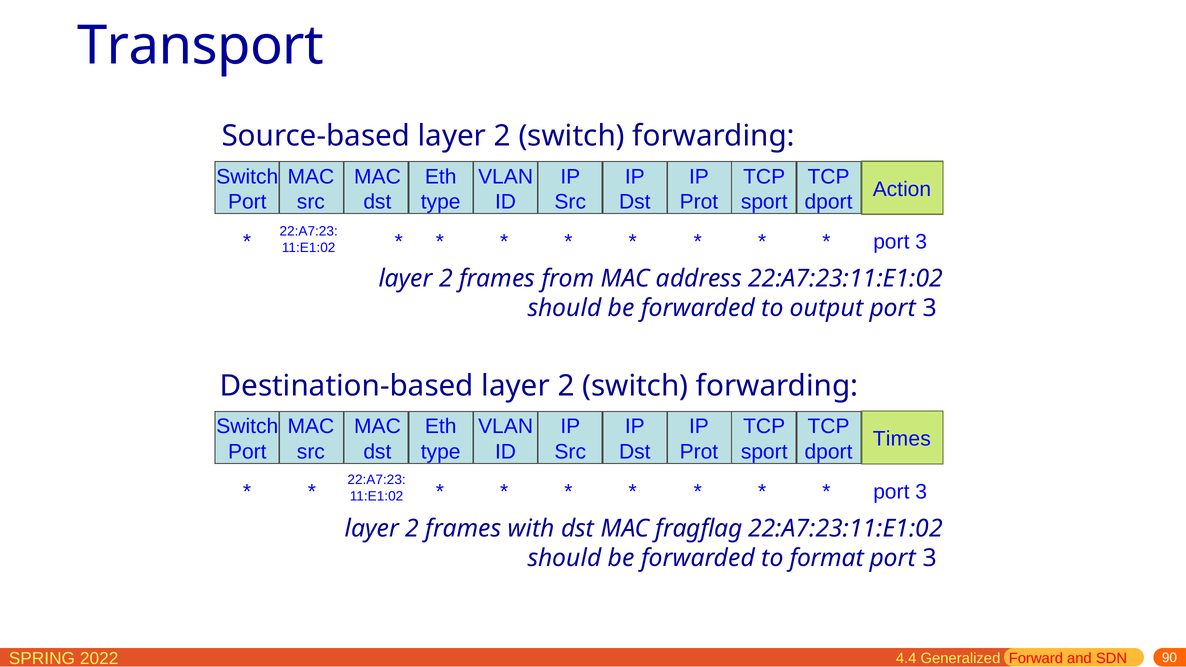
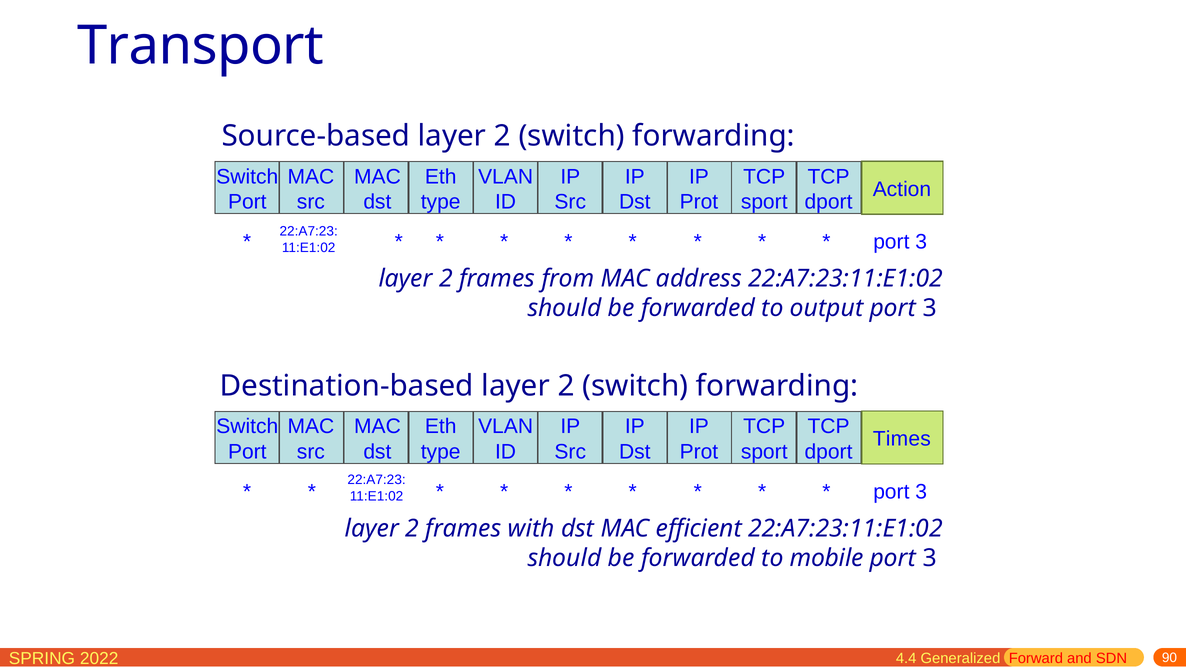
fragflag: fragflag -> efficient (699, 529)
format: format -> mobile (827, 558)
